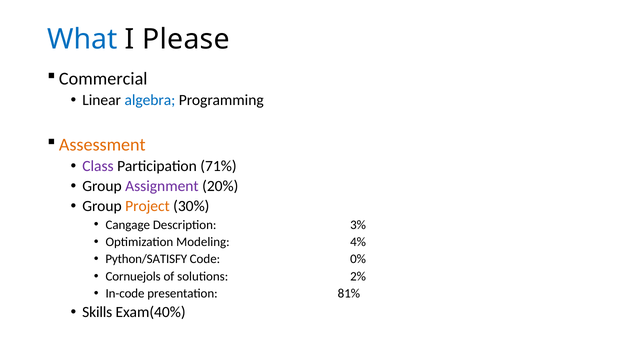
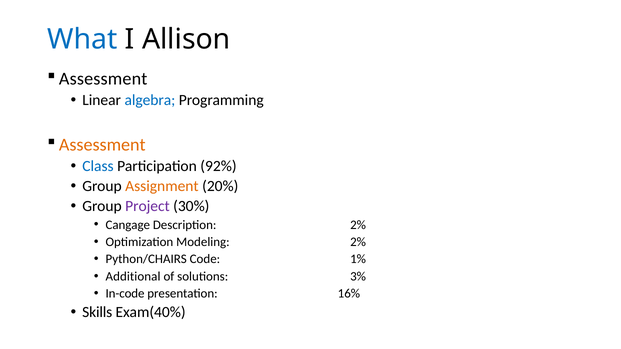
Please: Please -> Allison (186, 39)
Commercial: Commercial -> Assessment (103, 79)
Class colour: purple -> blue (98, 166)
71%: 71% -> 92% (218, 166)
Assignment colour: purple -> orange (162, 186)
Project colour: orange -> purple (147, 206)
Description 3%: 3% -> 2% (358, 225)
Modeling 4%: 4% -> 2% (358, 242)
Python/SATISFY: Python/SATISFY -> Python/CHAIRS (146, 259)
0%: 0% -> 1% (358, 259)
Cornuejols: Cornuejols -> Additional (133, 277)
2%: 2% -> 3% (358, 277)
81%: 81% -> 16% (349, 294)
